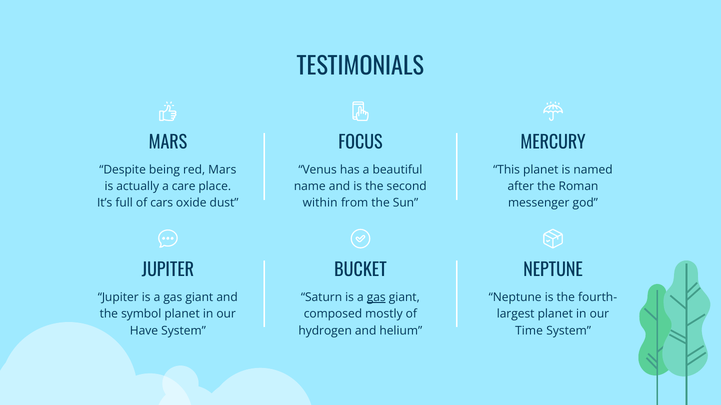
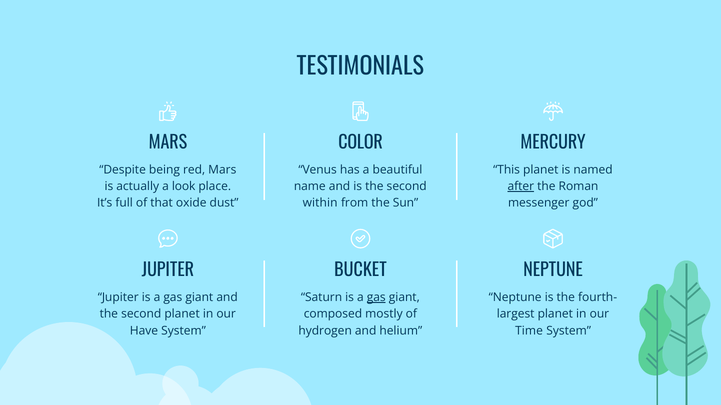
FOCUS: FOCUS -> COLOR (361, 143)
care: care -> look (184, 187)
after underline: none -> present (521, 187)
cars: cars -> that (162, 203)
symbol: symbol -> second (141, 314)
